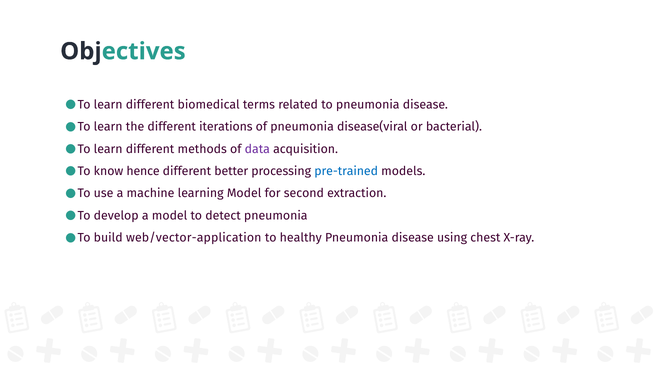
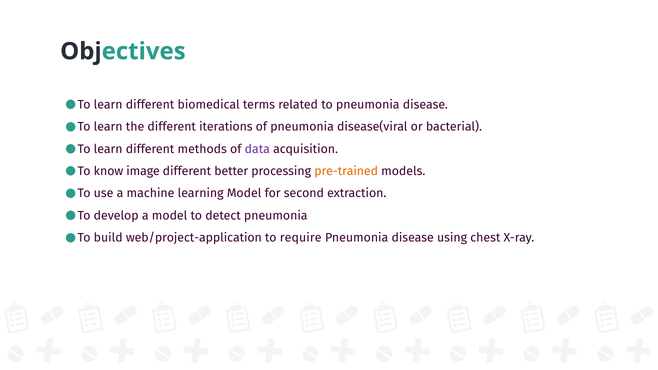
hence: hence -> image (143, 171)
pre-trained colour: blue -> orange (346, 171)
web/vector-application: web/vector-application -> web/project-application (194, 238)
healthy: healthy -> require (301, 238)
